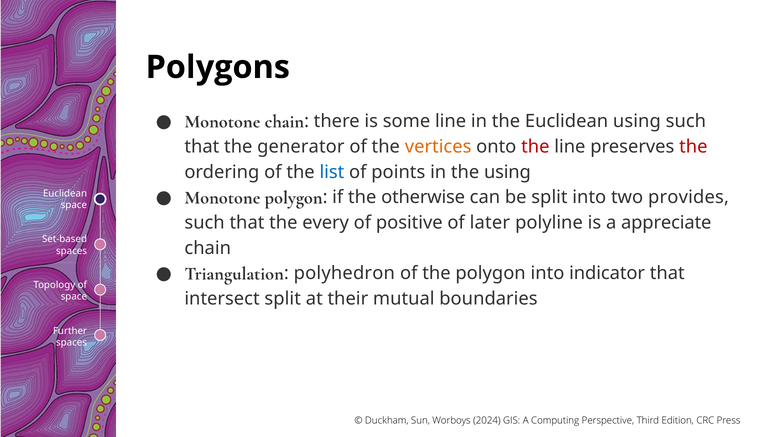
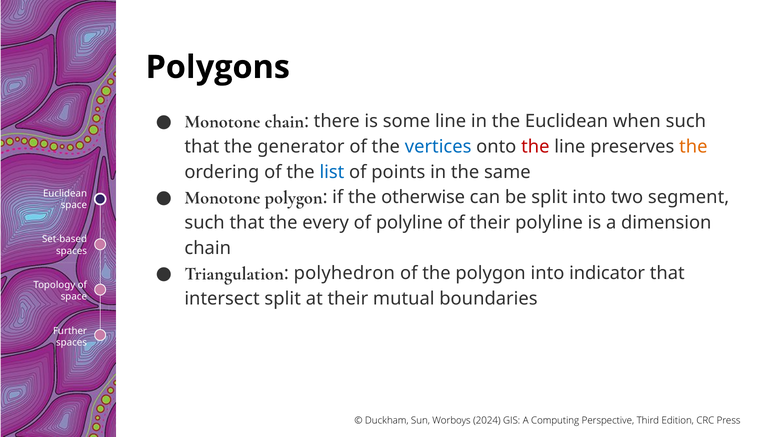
Euclidean using: using -> when (637, 121)
vertices colour: orange -> blue (438, 147)
the colour: red -> orange (693, 147)
the using: using -> same (507, 172)
provides: provides -> segment (689, 197)
of positive: positive -> polyline (409, 223)
of later: later -> their (490, 223)
appreciate: appreciate -> dimension (666, 223)
